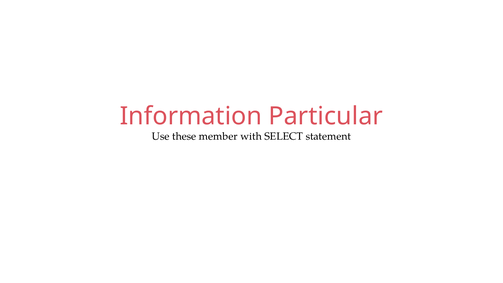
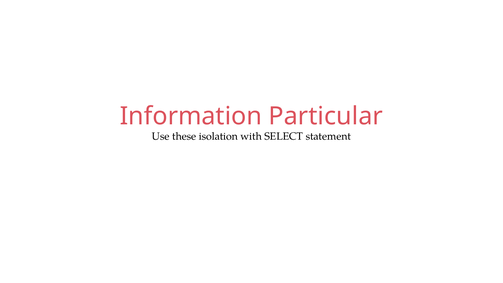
member: member -> isolation (218, 137)
